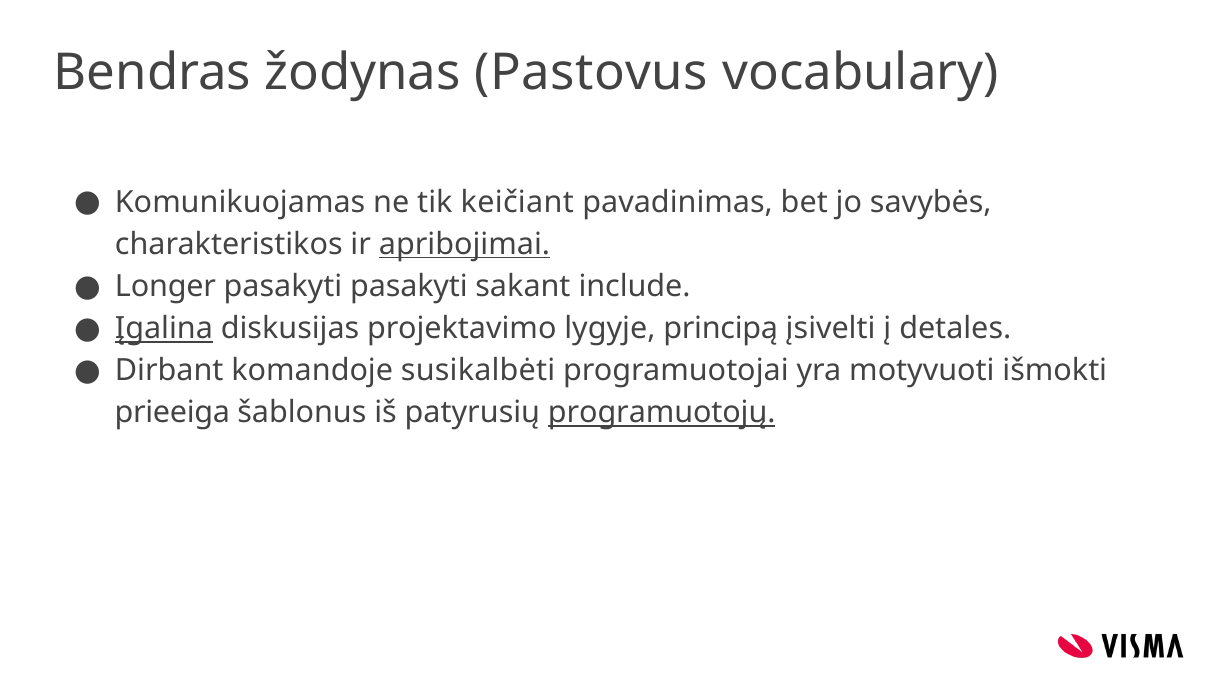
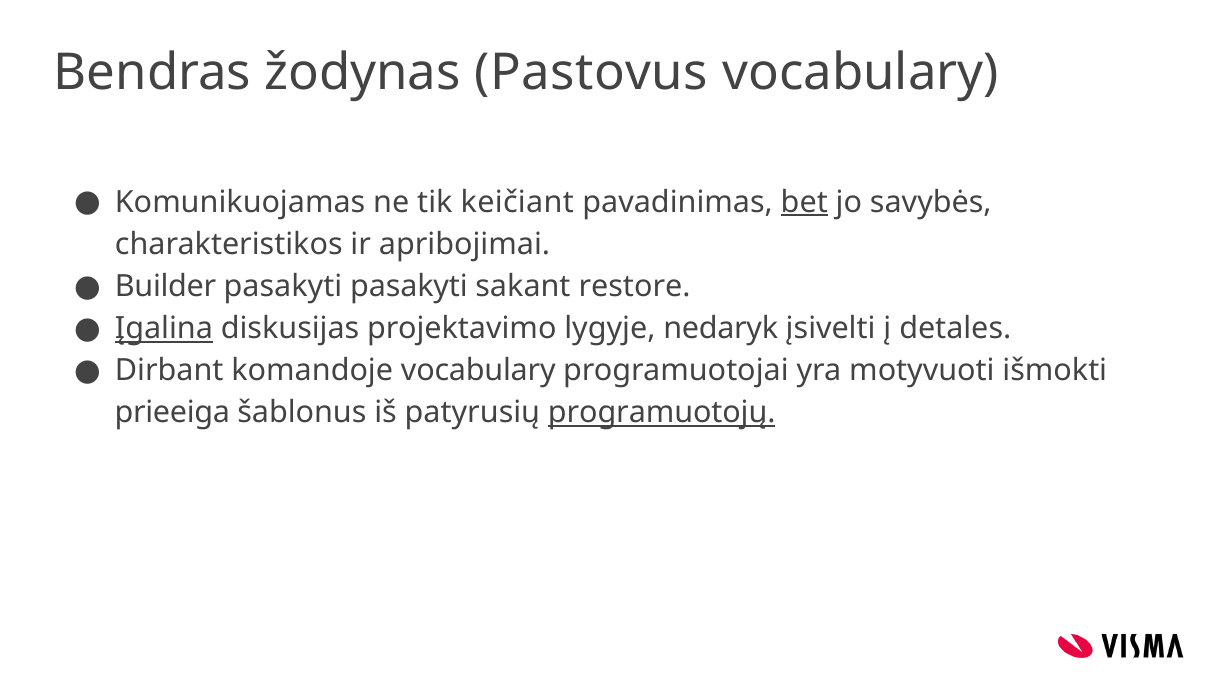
bet underline: none -> present (804, 202)
apribojimai underline: present -> none (465, 245)
Longer: Longer -> Builder (166, 287)
include: include -> restore (635, 287)
principą: principą -> nedaryk (721, 329)
komandoje susikalbėti: susikalbėti -> vocabulary (478, 371)
